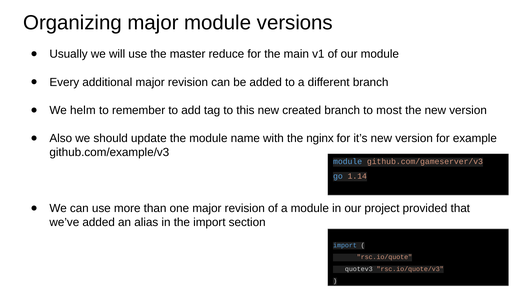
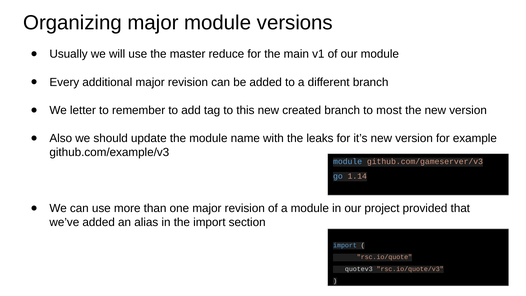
helm: helm -> letter (83, 110)
nginx: nginx -> leaks (320, 138)
